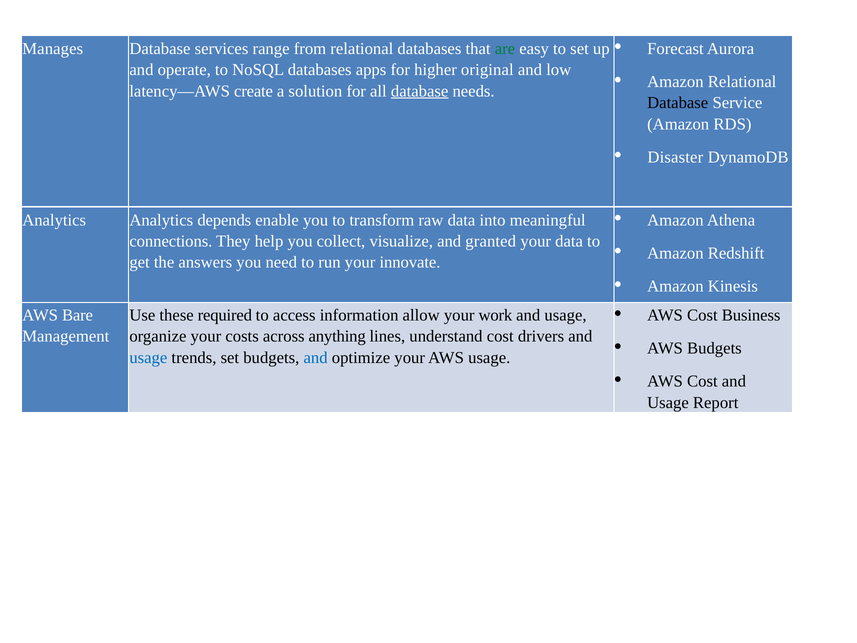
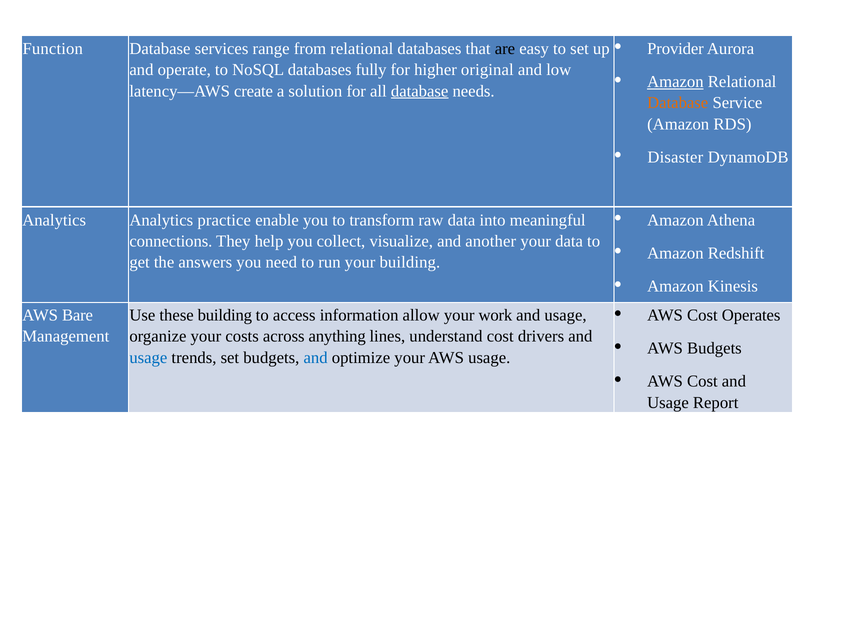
Forecast: Forecast -> Provider (675, 49)
Manages: Manages -> Function (53, 49)
are colour: green -> black (505, 49)
apps: apps -> fully (371, 70)
Amazon underline: none -> present (675, 82)
Database colour: black -> orange (678, 103)
depends: depends -> practice (224, 220)
granted: granted -> another (491, 241)
your innovate: innovate -> building (410, 262)
these required: required -> building (225, 315)
Business: Business -> Operates (751, 315)
